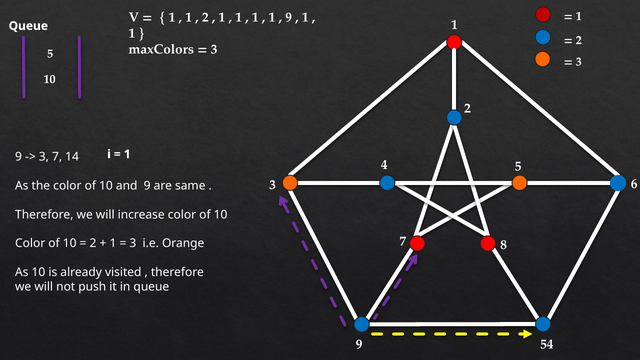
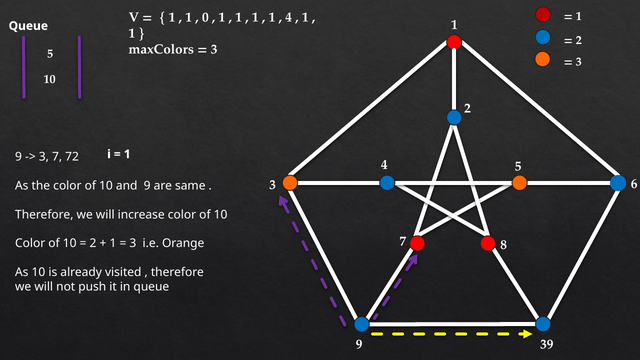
2: 2 -> 0 (205, 17)
9: 9 -> 4 (289, 17)
14: 14 -> 72 (72, 157)
54: 54 -> 39 (547, 344)
